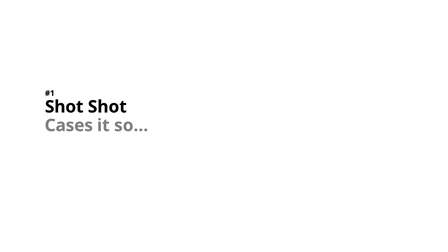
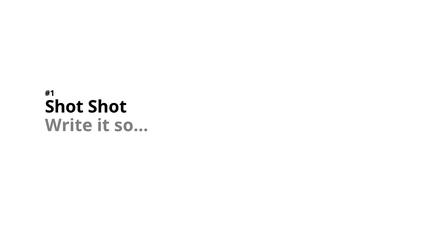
Cases: Cases -> Write (69, 125)
